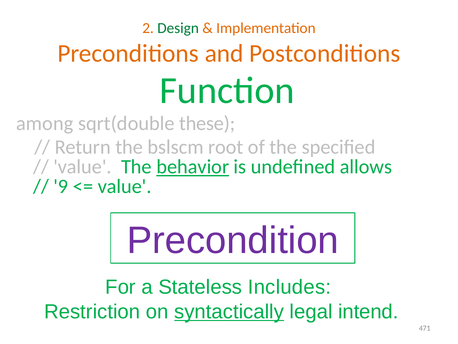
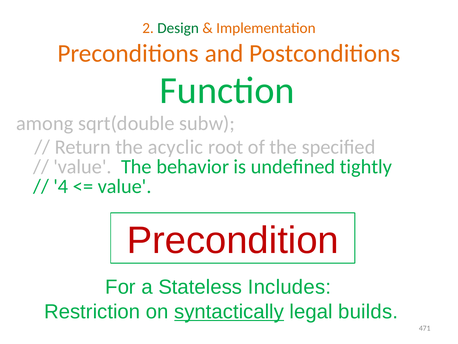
these: these -> subw (207, 123)
bslscm: bslscm -> acyclic (176, 147)
behavior underline: present -> none (193, 167)
allows: allows -> tightly (366, 167)
9: 9 -> 4 (61, 186)
Precondition colour: purple -> red (233, 240)
intend: intend -> builds (368, 311)
